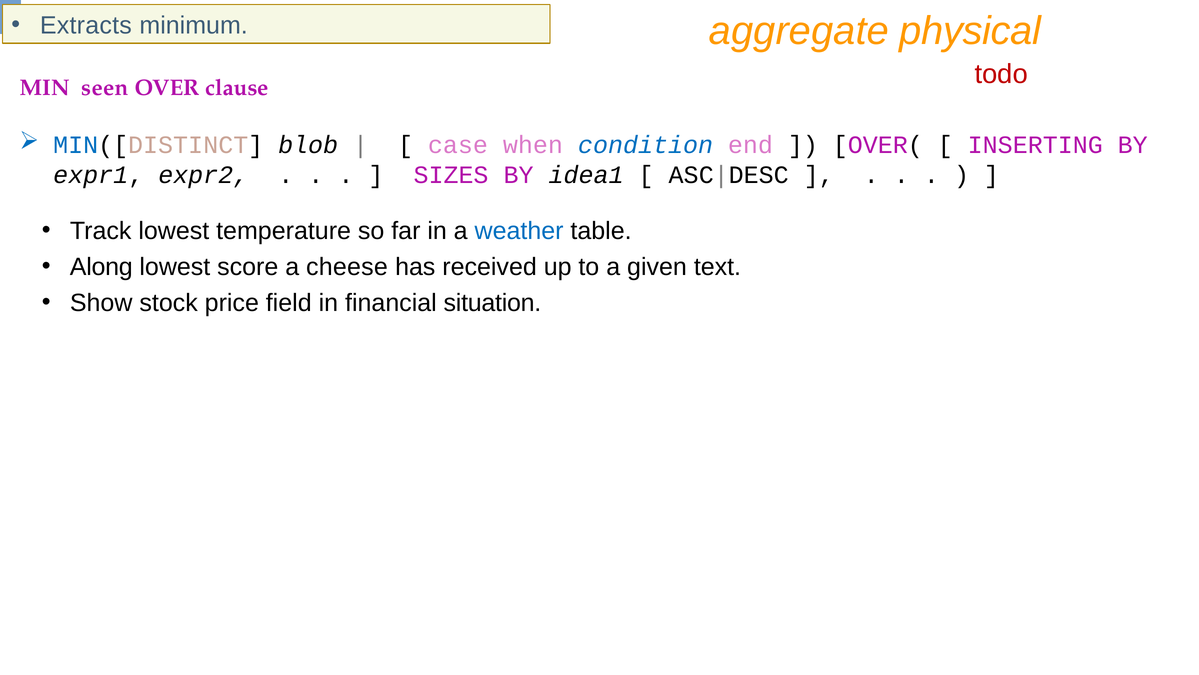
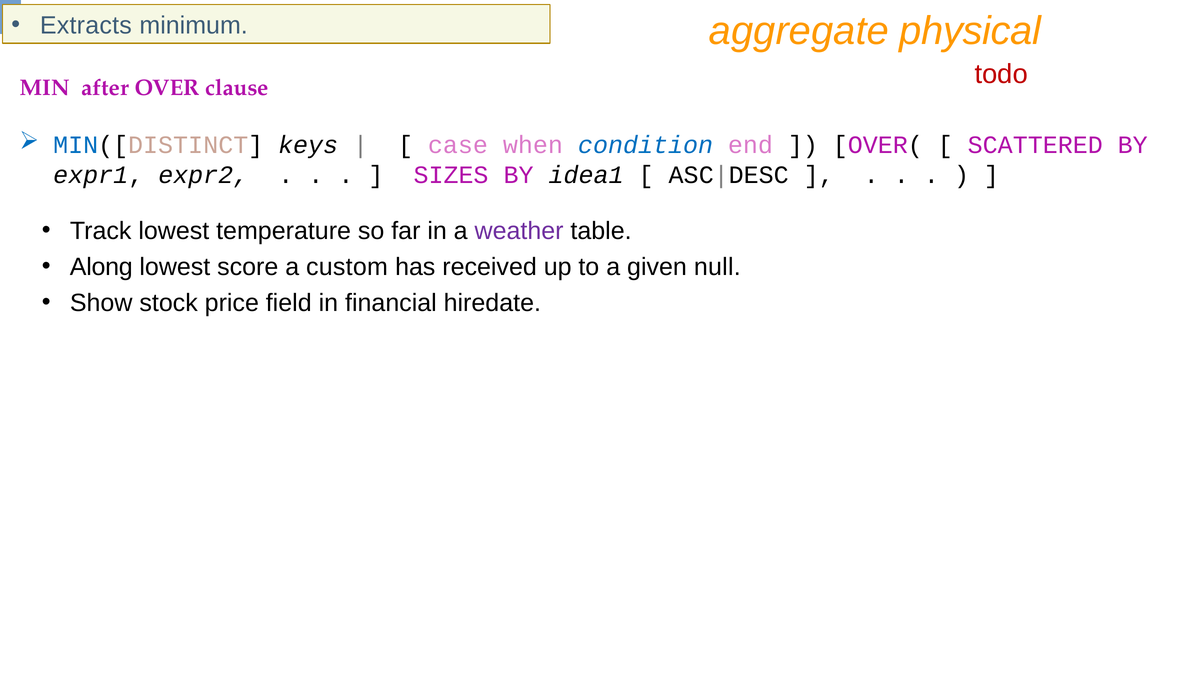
seen: seen -> after (105, 88)
blob: blob -> keys (308, 145)
INSERTING: INSERTING -> SCATTERED (1035, 145)
weather colour: blue -> purple (519, 231)
cheese: cheese -> custom (347, 267)
text: text -> null (717, 267)
situation: situation -> hiredate (492, 303)
